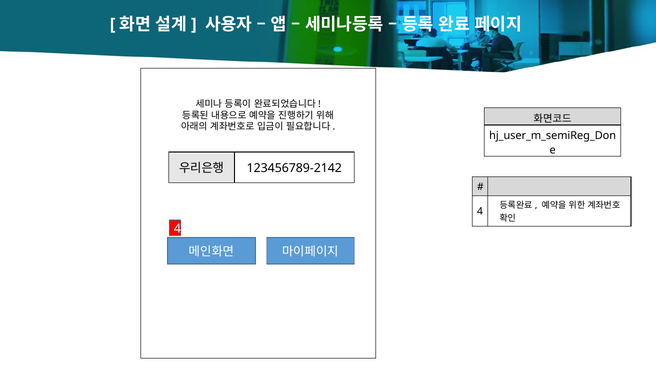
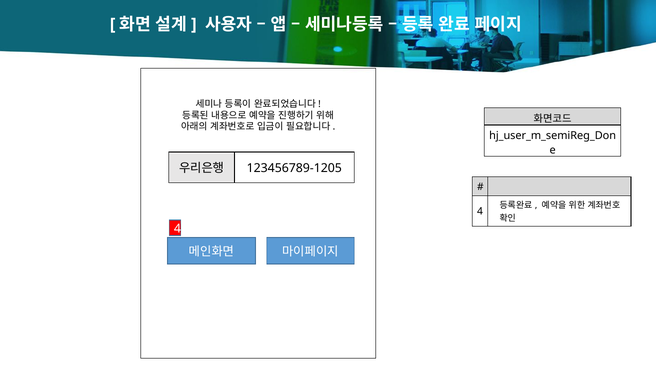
123456789-2142: 123456789-2142 -> 123456789-1205 (294, 168)
